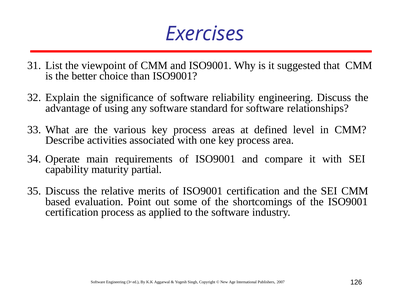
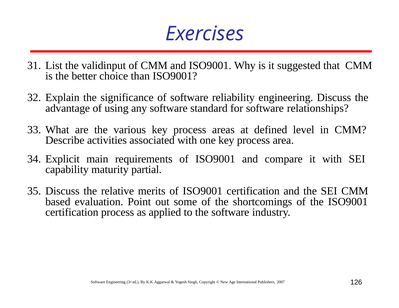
viewpoint: viewpoint -> validinput (104, 65)
Operate: Operate -> Explicit (62, 159)
